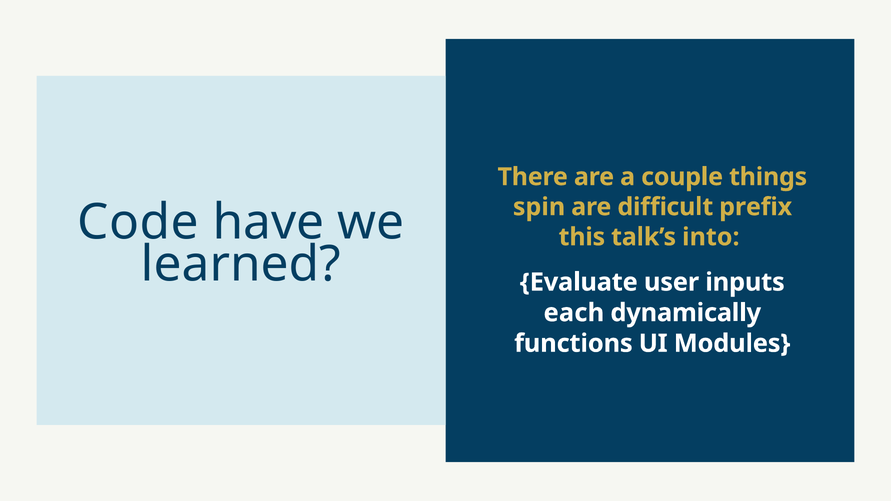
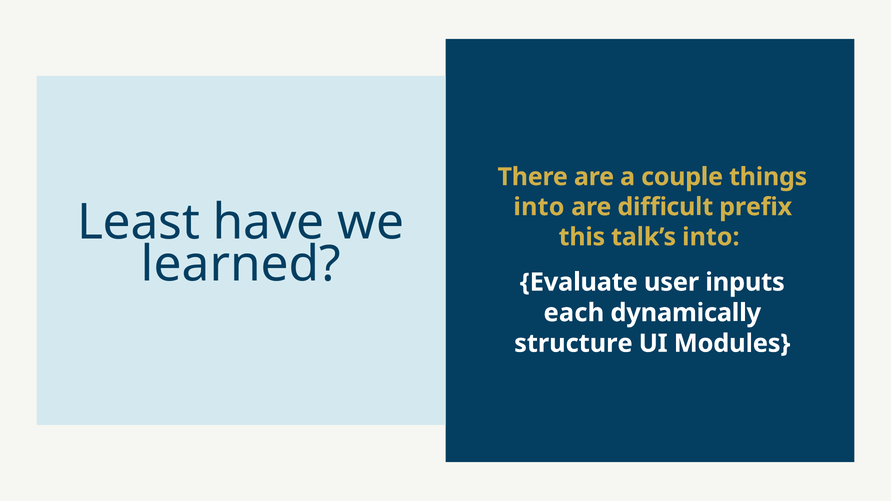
spin: spin -> into (539, 207)
Code: Code -> Least (139, 223)
functions: functions -> structure (573, 344)
